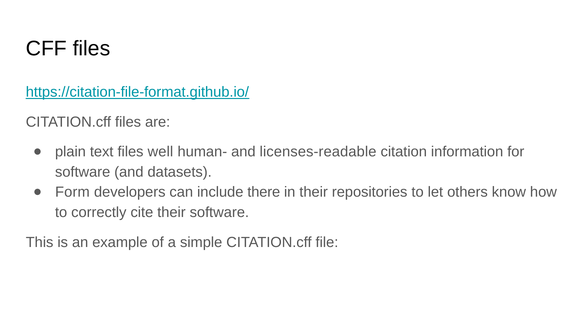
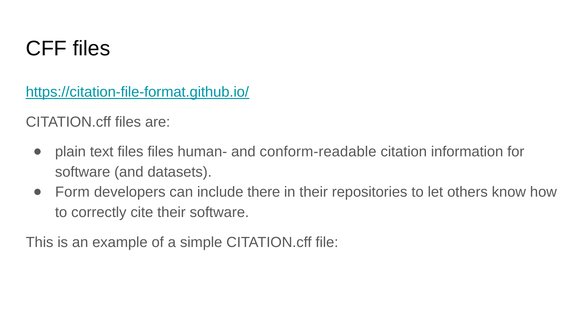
files well: well -> files (161, 152)
licenses-readable: licenses-readable -> conform-readable (318, 152)
